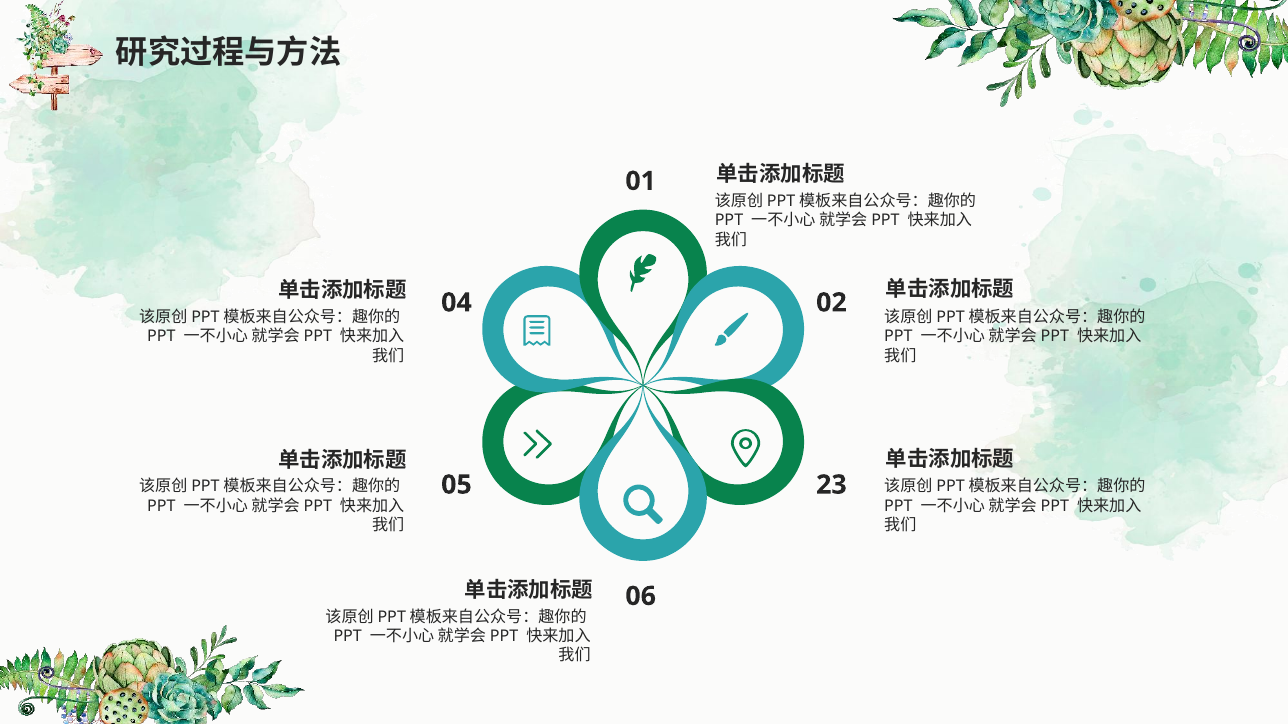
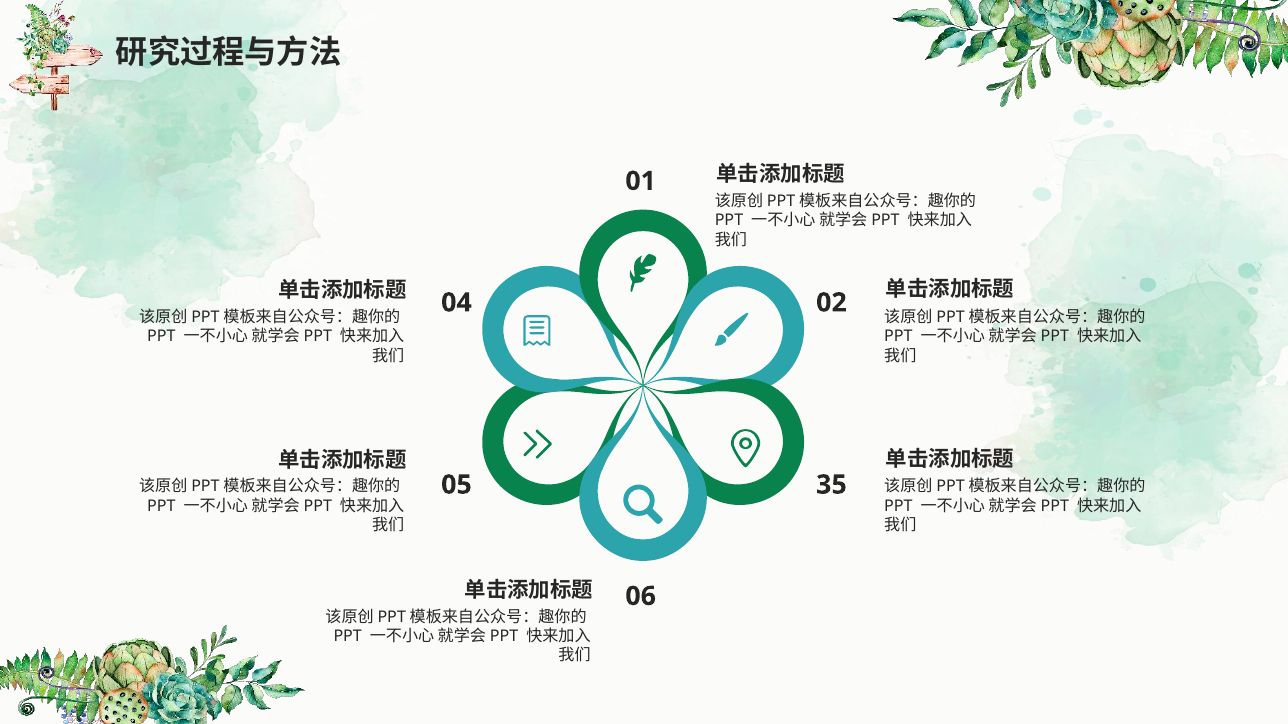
23: 23 -> 35 (831, 485)
